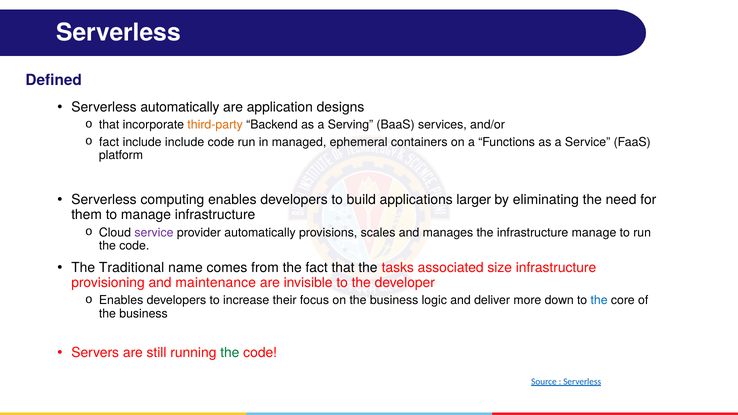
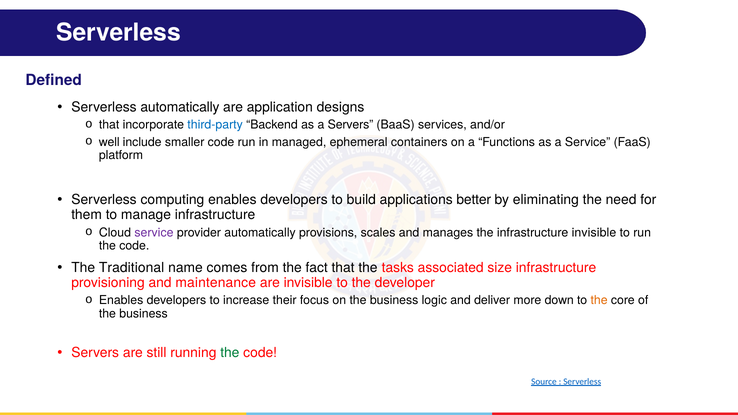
third-party colour: orange -> blue (215, 125)
a Serving: Serving -> Servers (350, 125)
fact: fact -> well (109, 142)
include include: include -> smaller (185, 142)
larger: larger -> better (474, 200)
infrastructure manage: manage -> invisible (594, 233)
the colour: blue -> orange (599, 301)
